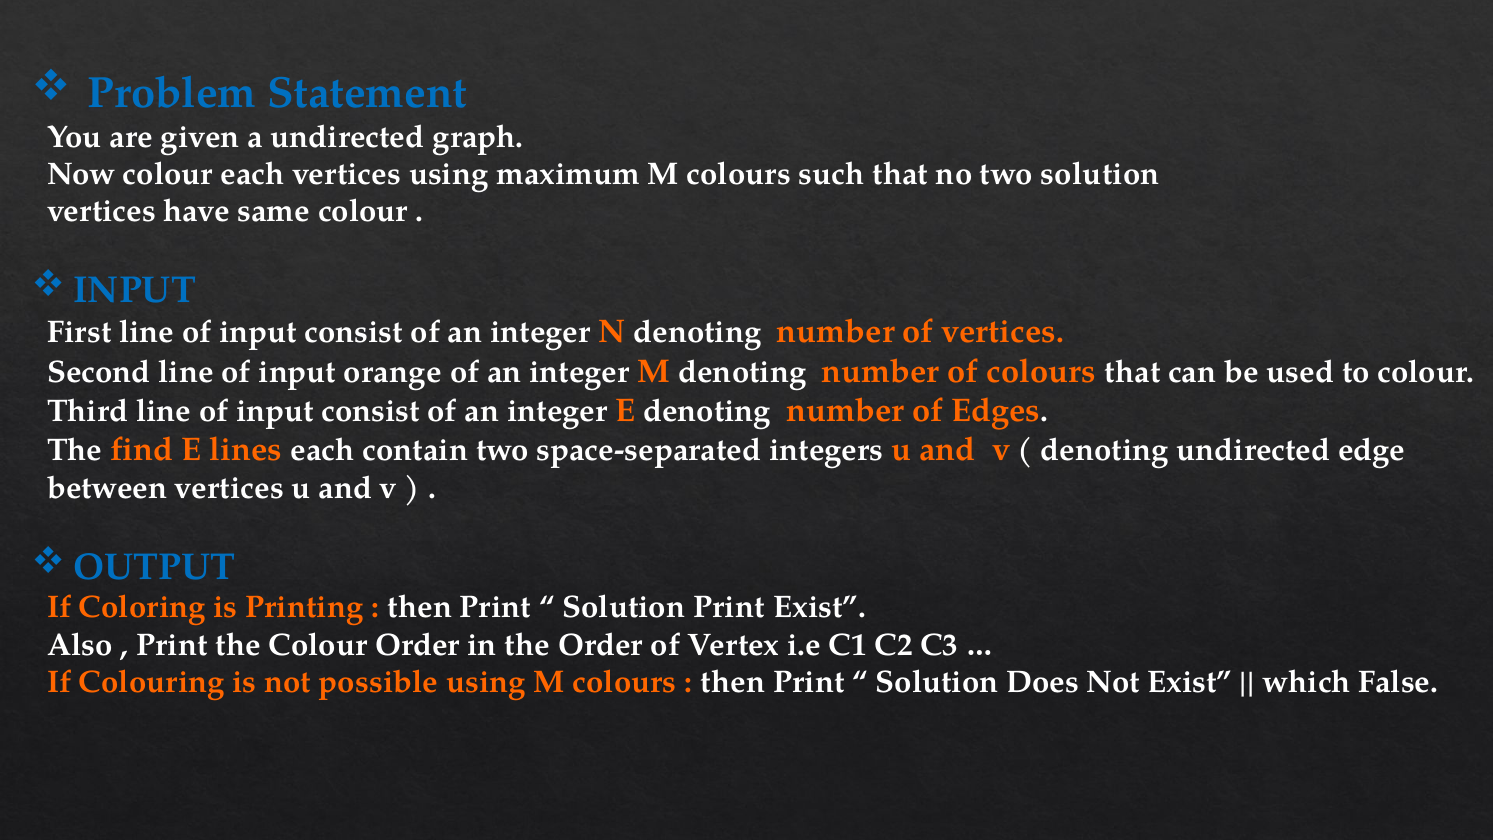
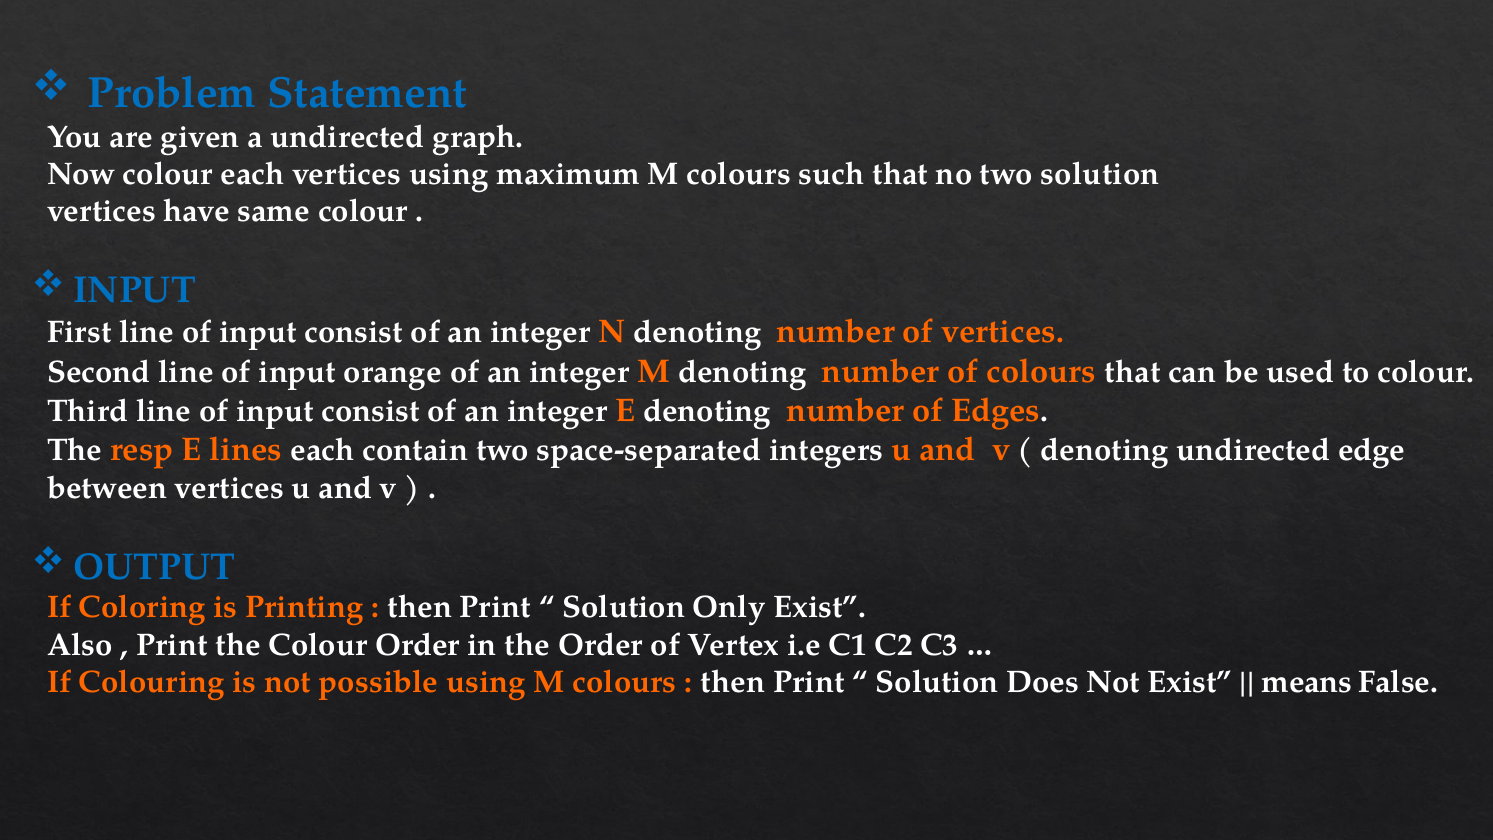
find: find -> resp (142, 450)
Solution Print: Print -> Only (729, 607)
which: which -> means (1307, 682)
